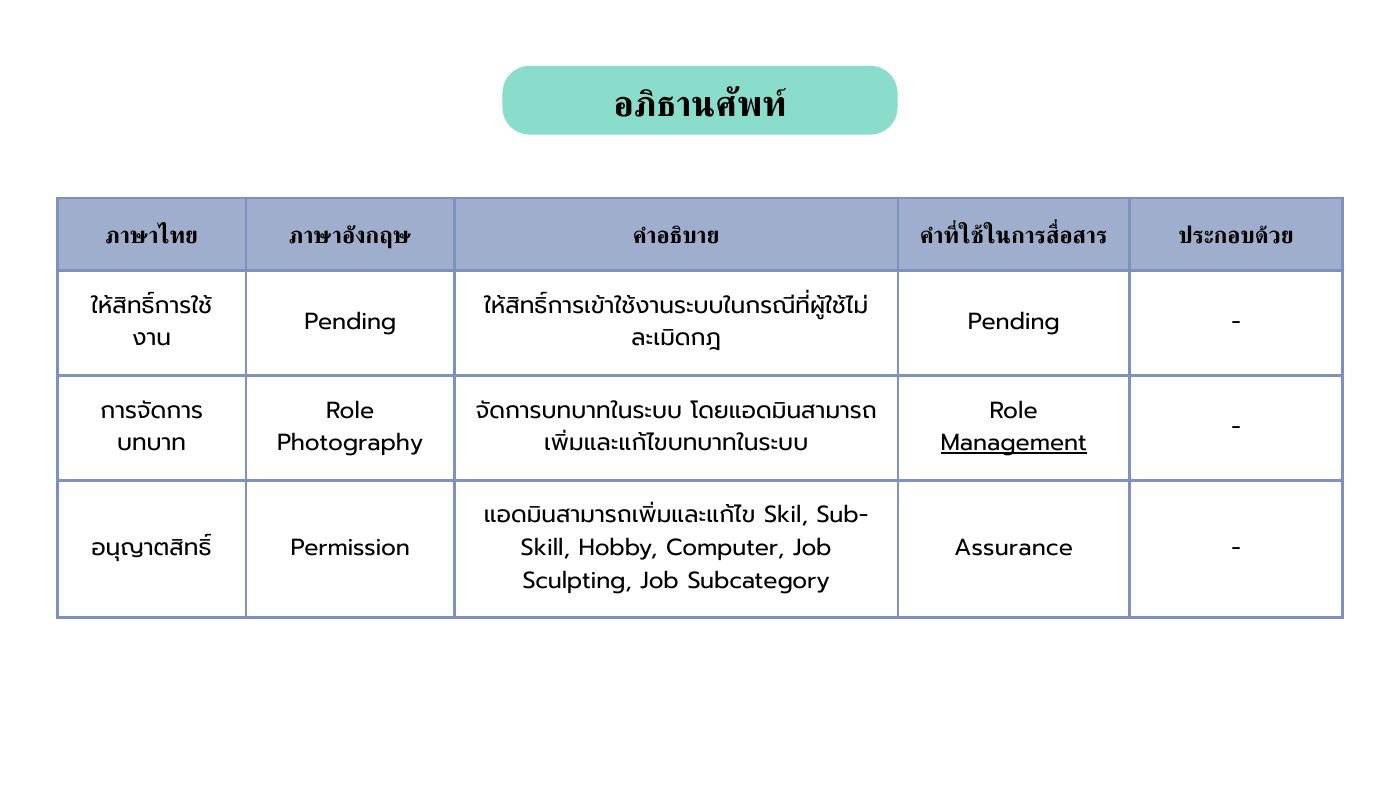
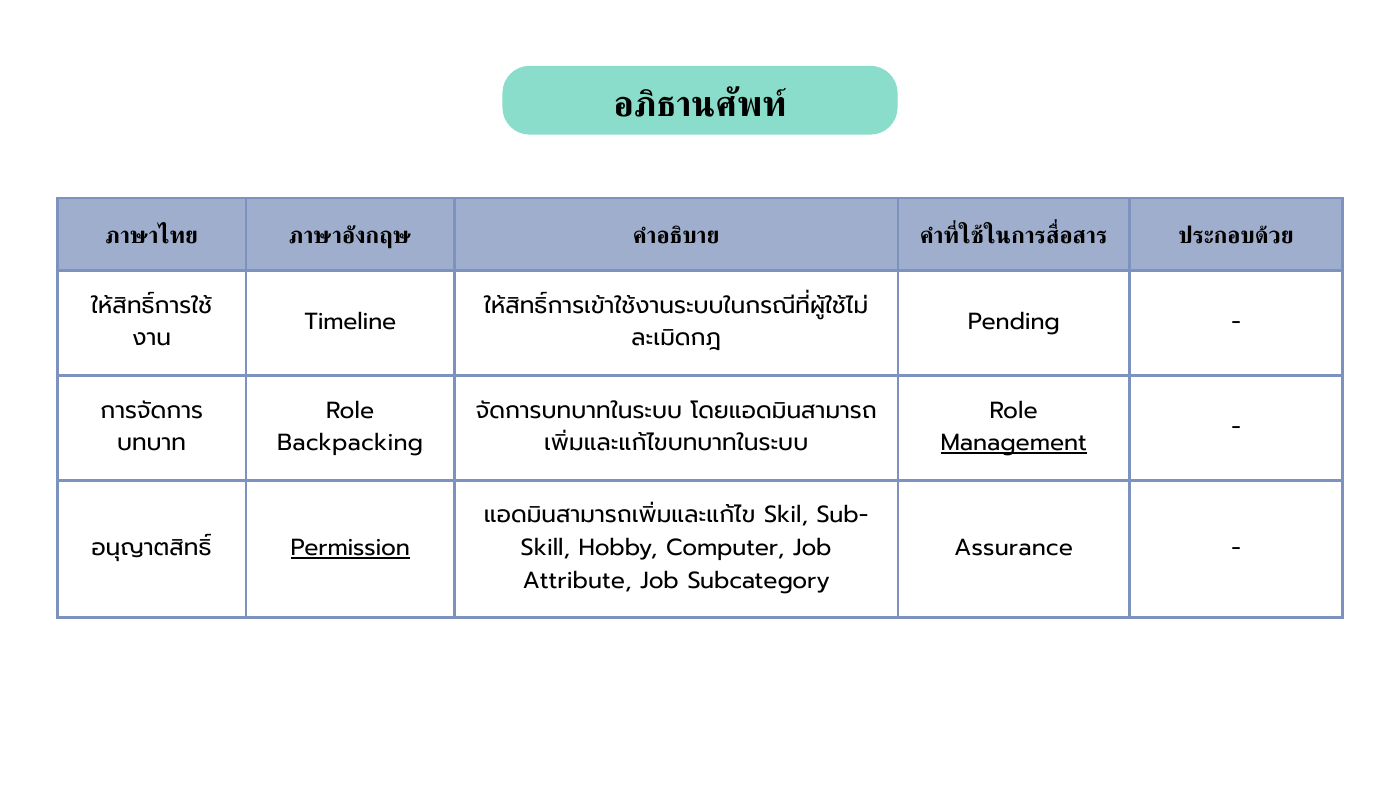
Pending: Pending -> Timeline (350, 322)
Photography: Photography -> Backpacking (350, 443)
Permission underline: none -> present (350, 548)
Sculpting: Sculpting -> Attribute (577, 581)
